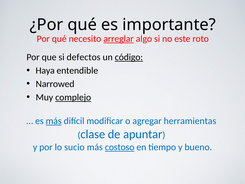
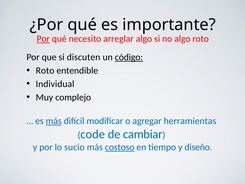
Por underline: none -> present (43, 39)
arreglar underline: present -> none (119, 39)
no este: este -> algo (182, 39)
defectos: defectos -> discuten (84, 57)
Haya: Haya -> Roto (45, 70)
Narrowed: Narrowed -> Individual (55, 84)
complejo underline: present -> none (73, 97)
clase: clase -> code (93, 134)
apuntar: apuntar -> cambiar (143, 134)
bueno: bueno -> diseño (198, 147)
